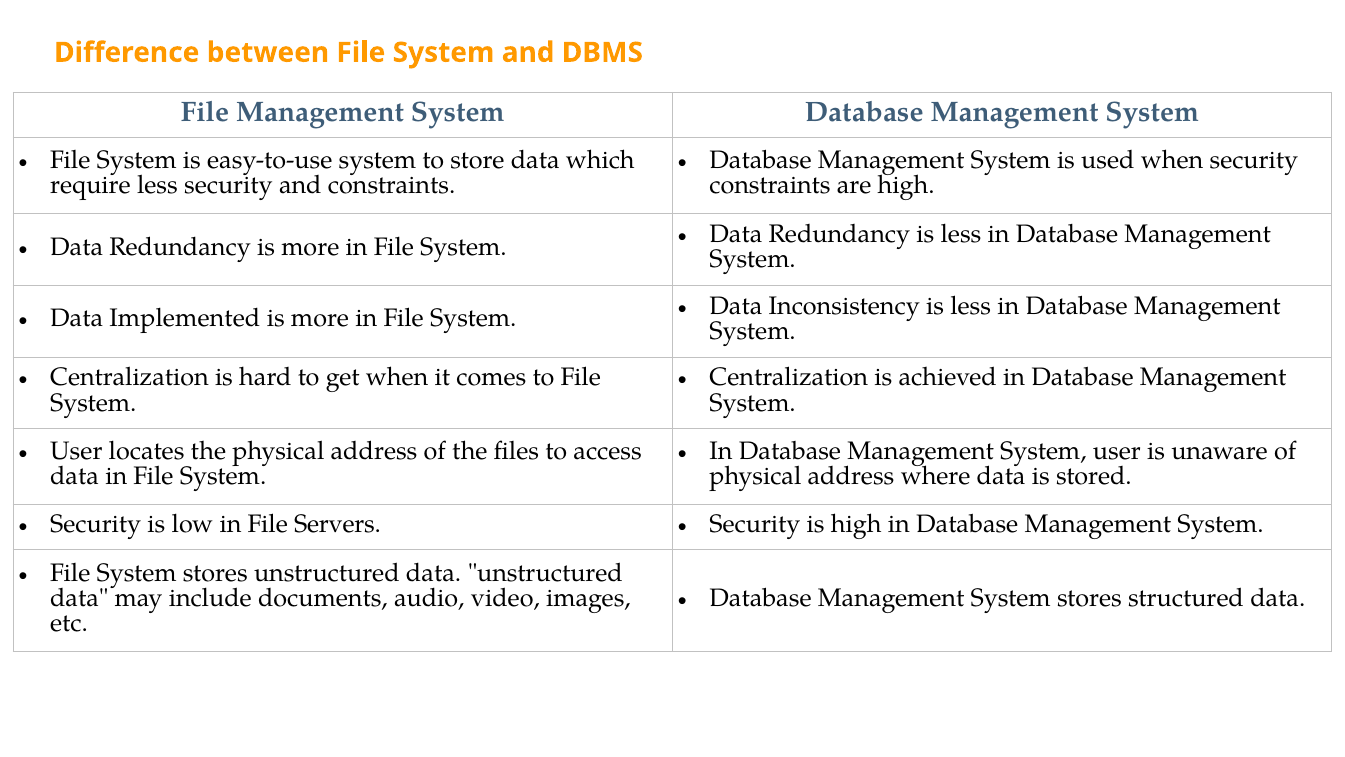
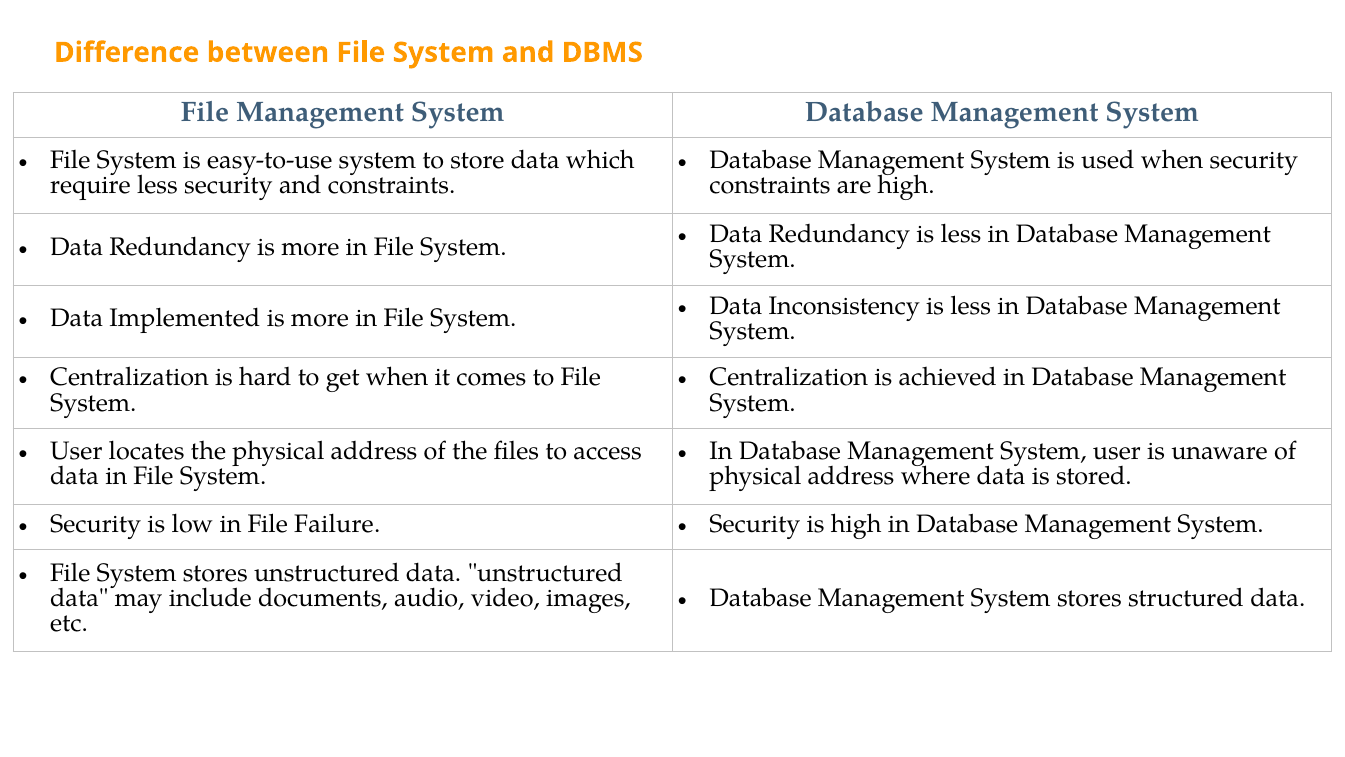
Servers: Servers -> Failure (337, 524)
